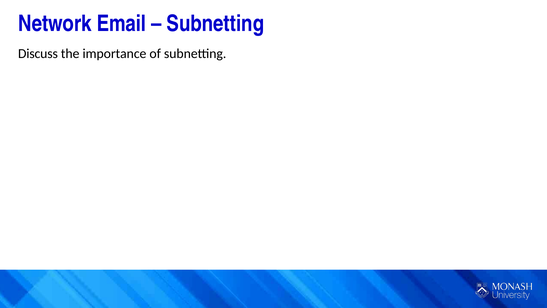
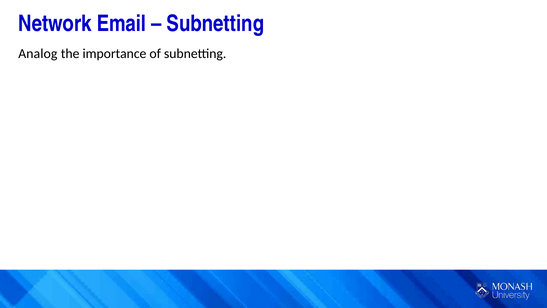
Discuss: Discuss -> Analog (38, 54)
